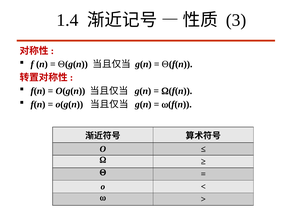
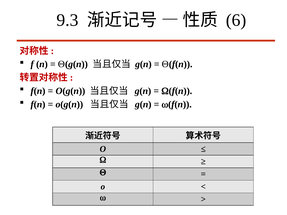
1.4: 1.4 -> 9.3 (68, 20)
3: 3 -> 6 (236, 20)
